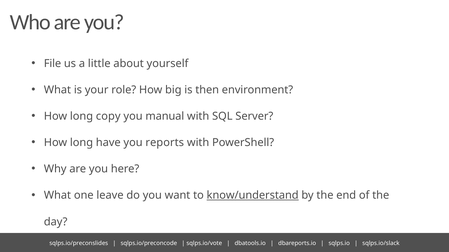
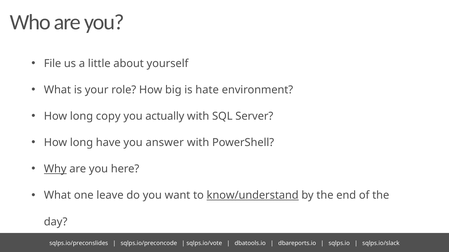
then: then -> hate (207, 90)
manual: manual -> actually (165, 116)
reports: reports -> answer (165, 143)
Why underline: none -> present (55, 169)
